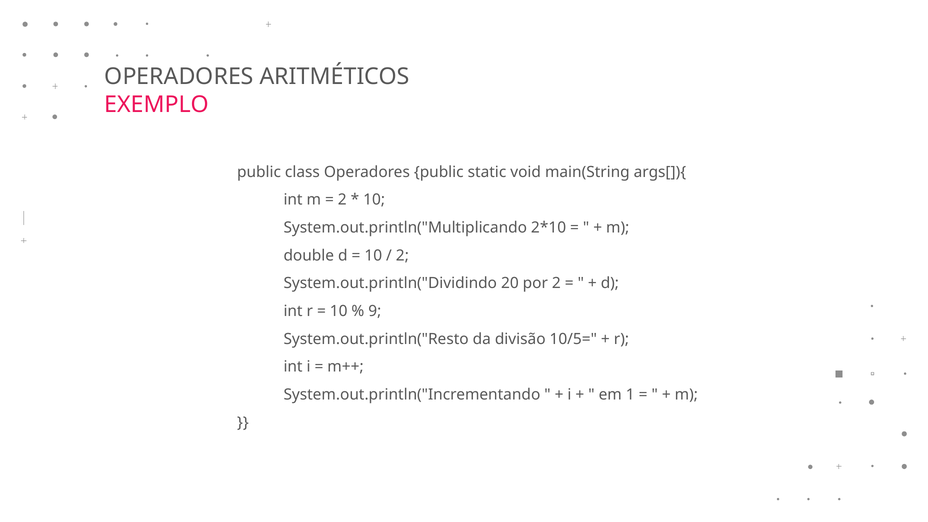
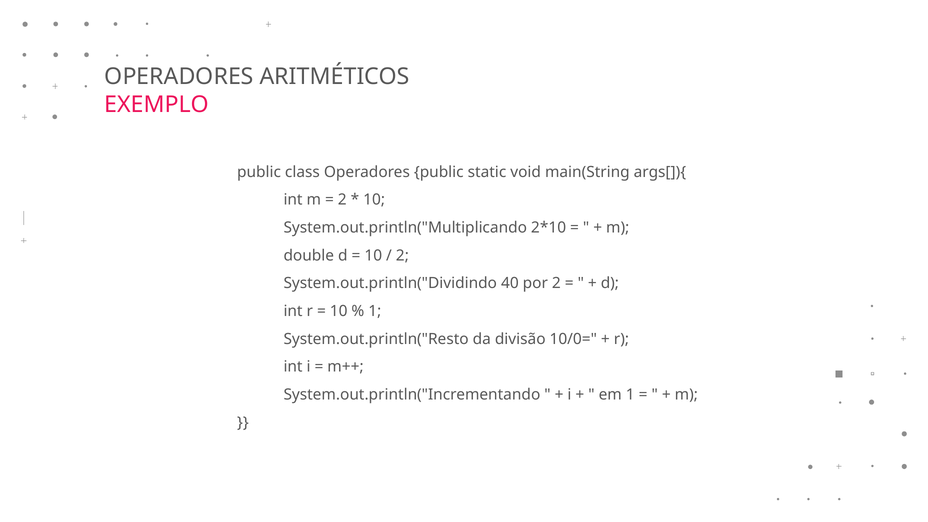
20: 20 -> 40 (510, 284)
9: 9 -> 1 (375, 311)
10/5=: 10/5= -> 10/0= (573, 339)
